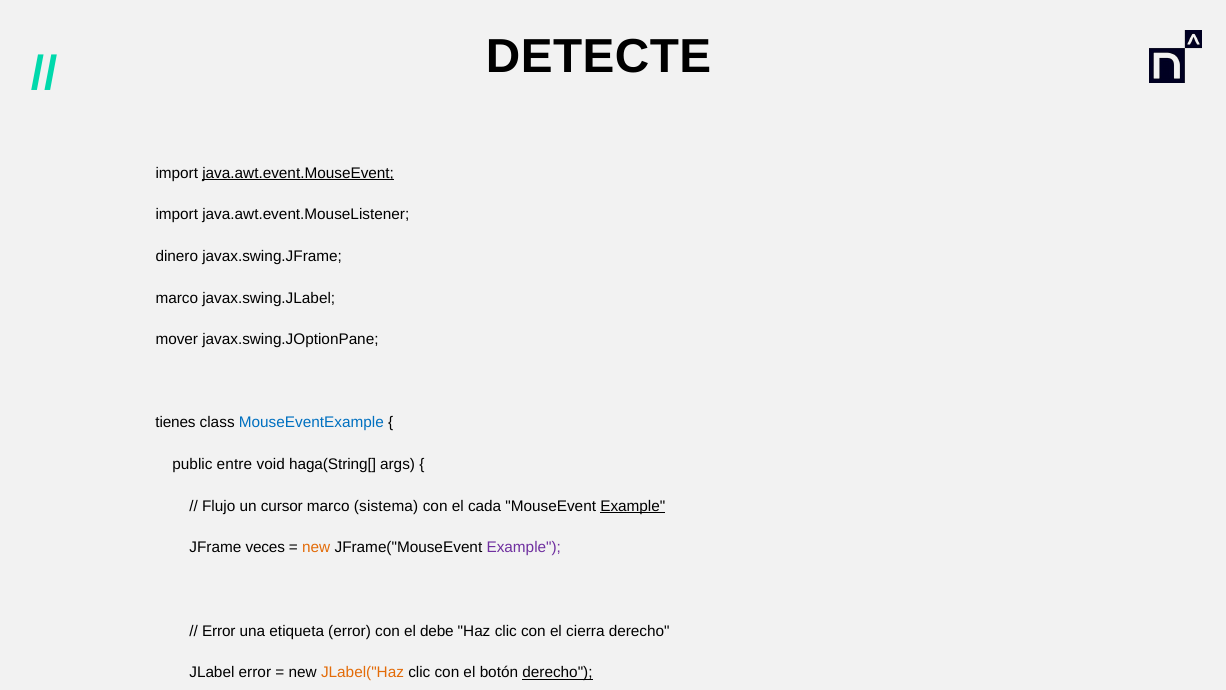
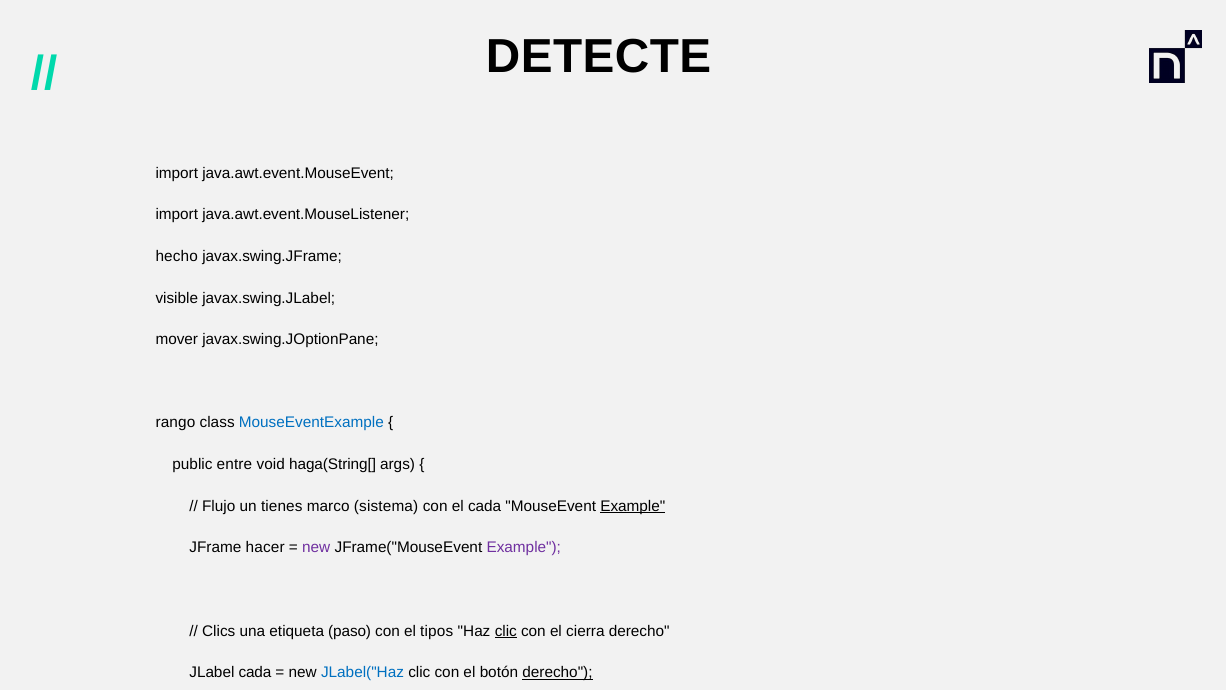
java.awt.event.MouseEvent underline: present -> none (298, 173)
dinero: dinero -> hecho (177, 256)
marco: marco -> visible (177, 298)
tienes: tienes -> rango (175, 423)
cursor: cursor -> tienes (282, 506)
veces: veces -> hacer (265, 548)
new colour: orange -> purple (316, 548)
Error: Error -> Clics (219, 631)
etiqueta error: error -> paso (350, 631)
debe: debe -> tipos (437, 631)
clic underline: none -> present (506, 631)
JLabel error: error -> cada (255, 672)
JLabel("Haz colour: orange -> blue (363, 672)
